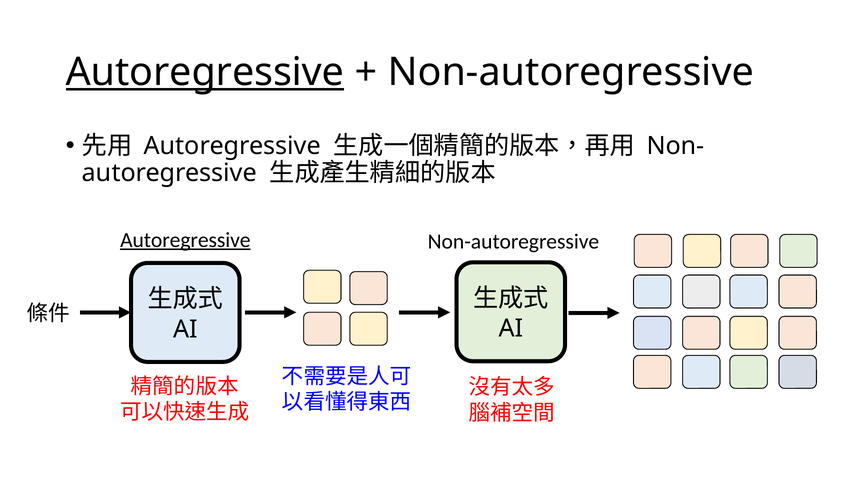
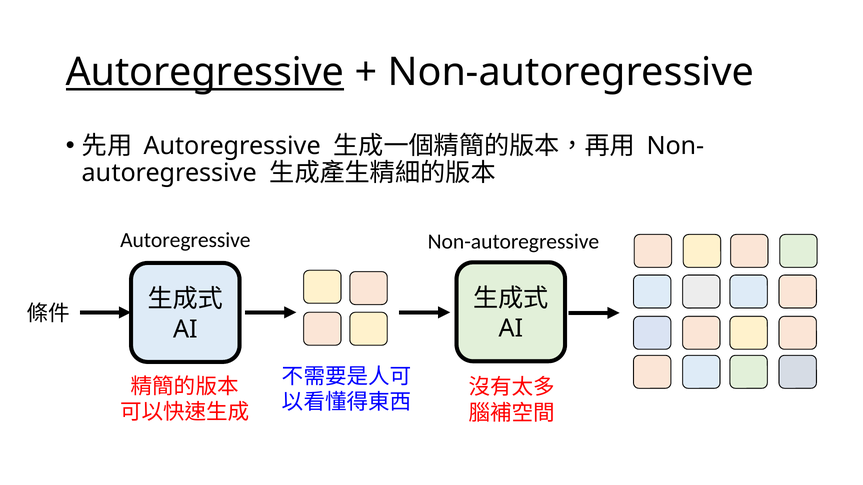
Autoregressive underline: present -> none (185, 240)
